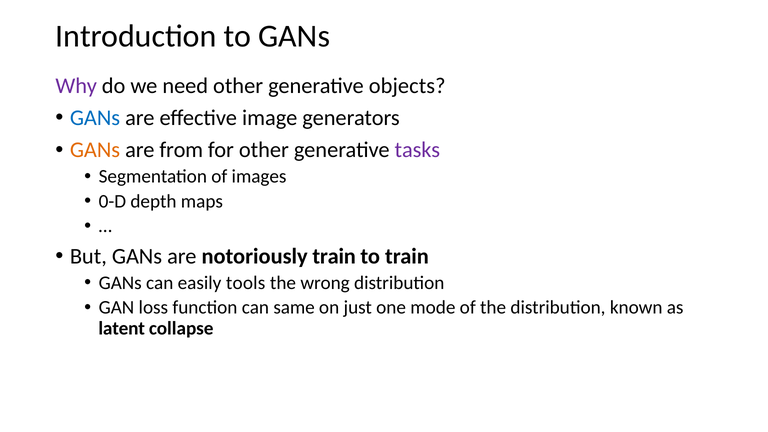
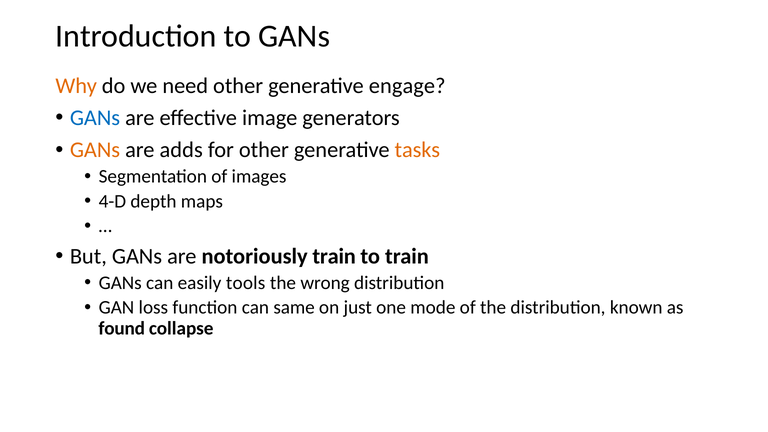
Why colour: purple -> orange (76, 86)
objects: objects -> engage (407, 86)
from: from -> adds (181, 150)
tasks colour: purple -> orange (417, 150)
0-D: 0-D -> 4-D (112, 201)
latent: latent -> found (122, 328)
